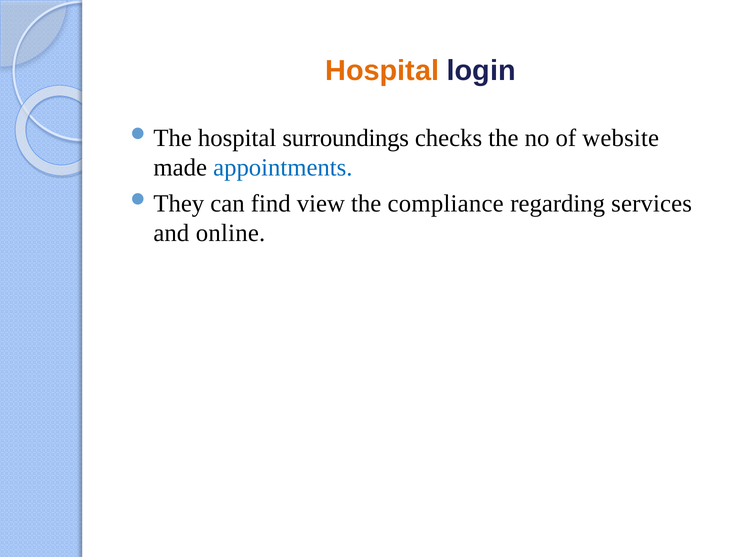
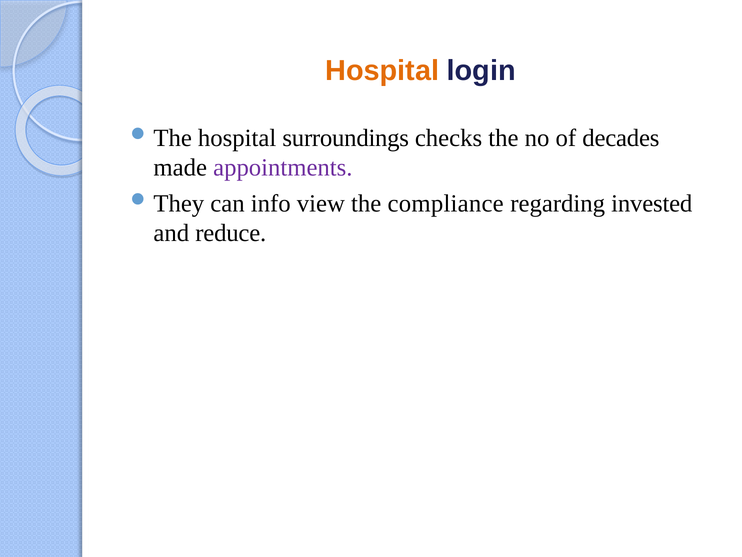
website: website -> decades (621, 138)
appointments colour: blue -> purple (283, 167)
find: find -> info (271, 203)
services: services -> invested (652, 203)
online: online -> reduce (231, 233)
